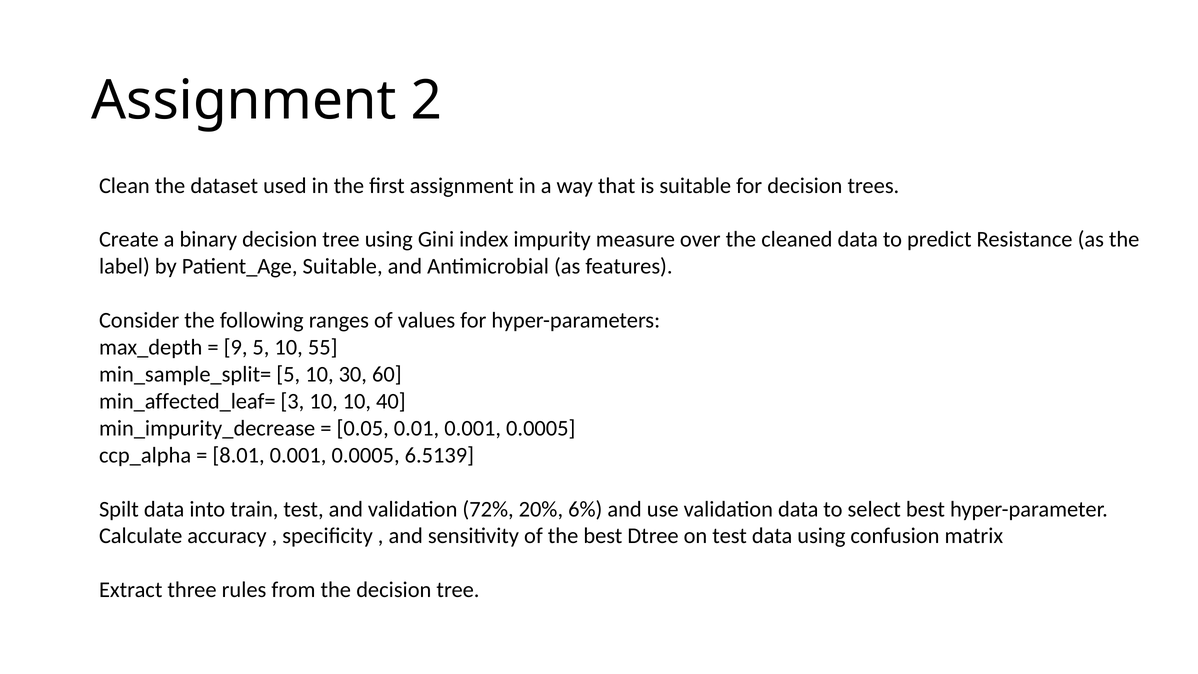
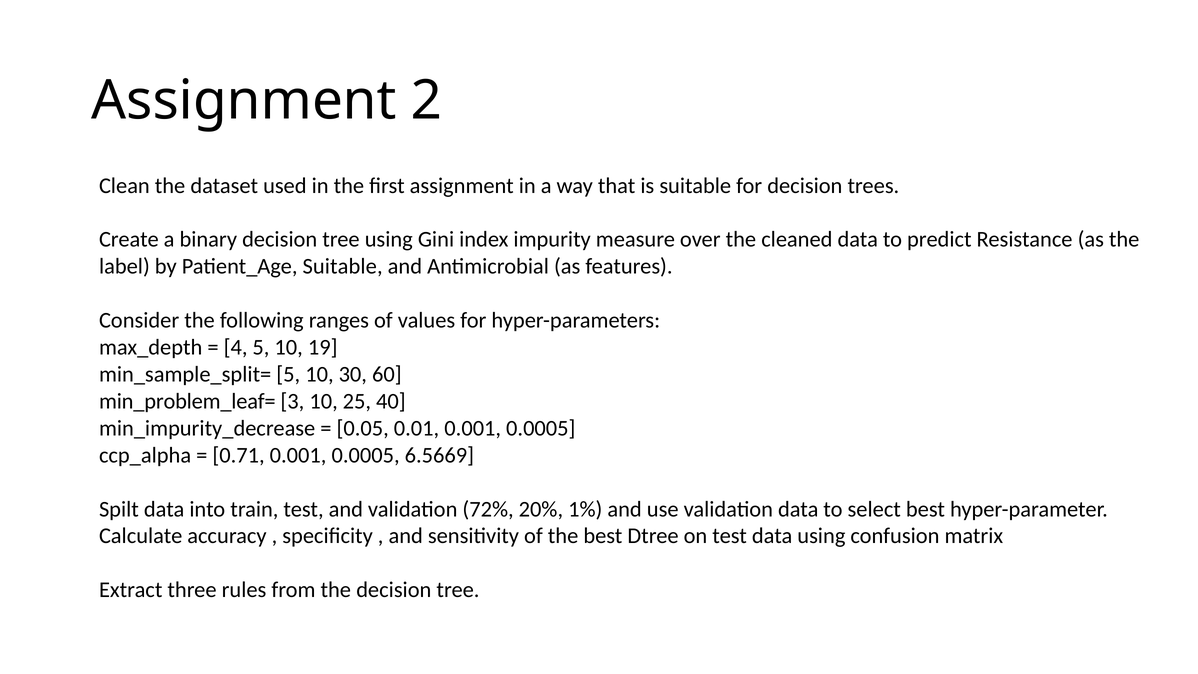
9: 9 -> 4 (236, 347)
55: 55 -> 19 (323, 347)
min_affected_leaf=: min_affected_leaf= -> min_problem_leaf= (187, 401)
10 10: 10 -> 25 (357, 401)
8.01: 8.01 -> 0.71 (239, 455)
6.5139: 6.5139 -> 6.5669 (439, 455)
6%: 6% -> 1% (585, 509)
